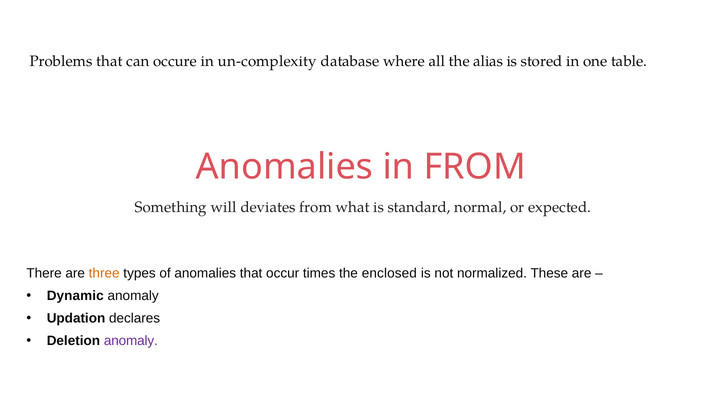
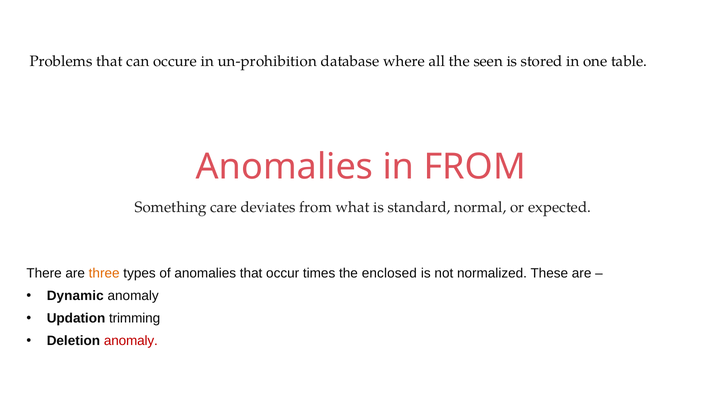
un-complexity: un-complexity -> un-prohibition (267, 61)
alias: alias -> seen (488, 61)
will: will -> care (224, 207)
declares: declares -> trimming (135, 319)
anomaly colour: purple -> red (131, 341)
